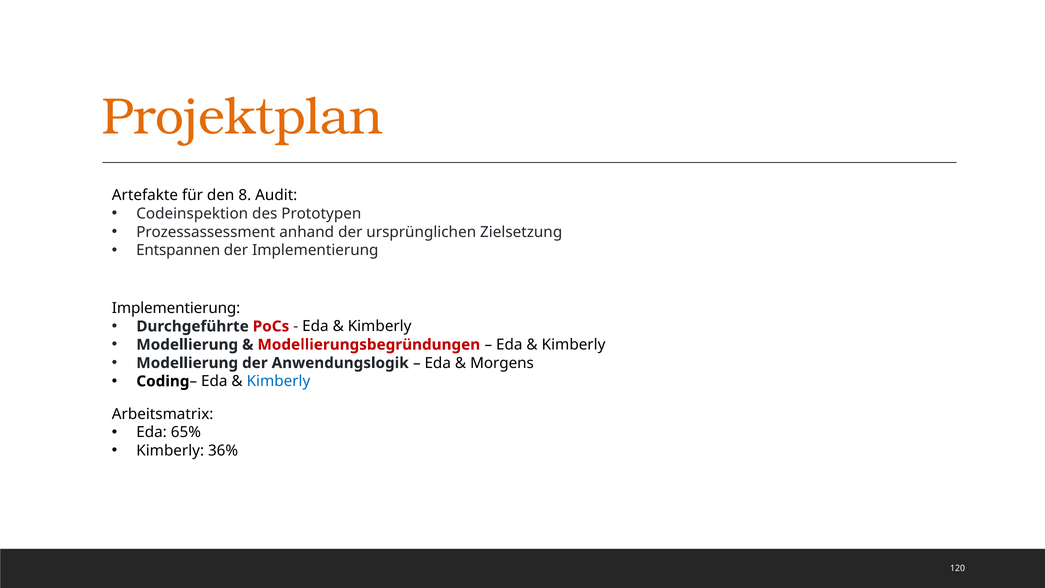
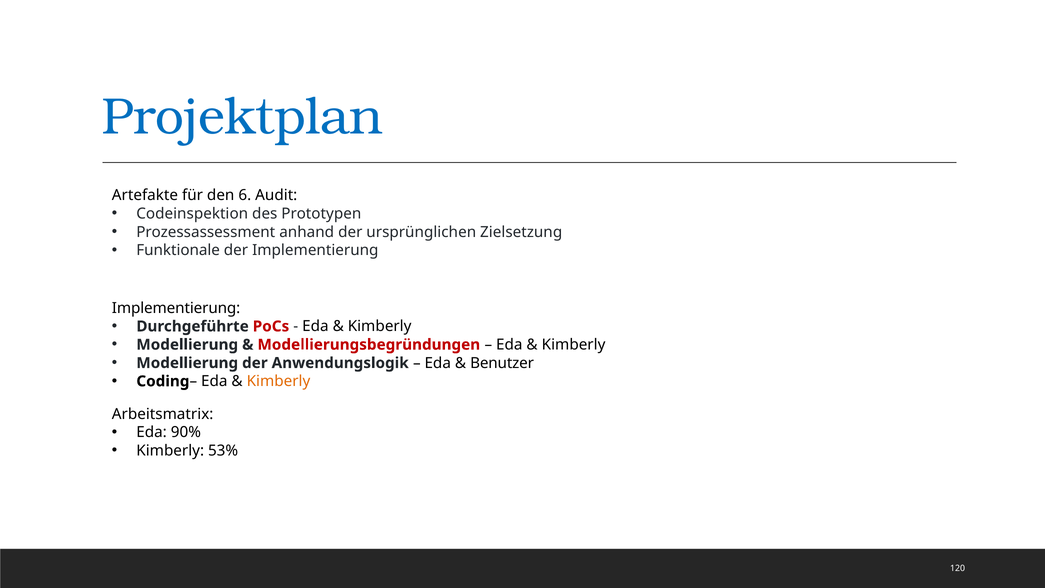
Projektplan colour: orange -> blue (243, 117)
8: 8 -> 6 (245, 195)
Entspannen: Entspannen -> Funktionale (178, 250)
Morgens: Morgens -> Benutzer (502, 363)
Kimberly colour: blue -> orange (278, 381)
65%: 65% -> 90% (186, 432)
36%: 36% -> 53% (223, 451)
